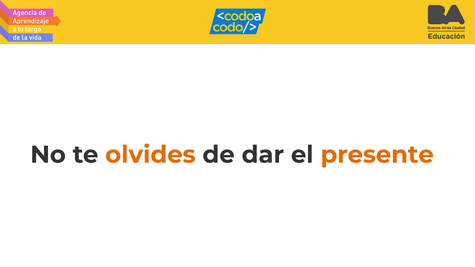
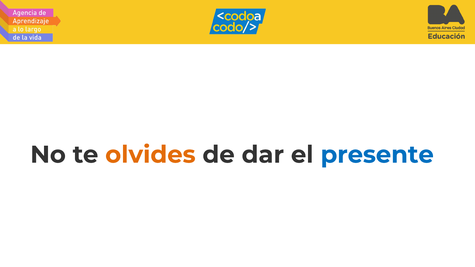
presente colour: orange -> blue (377, 155)
